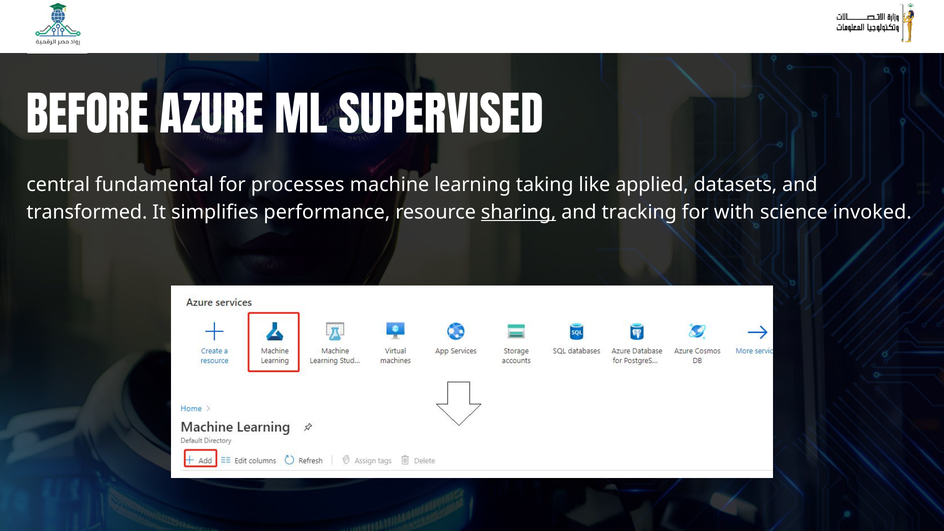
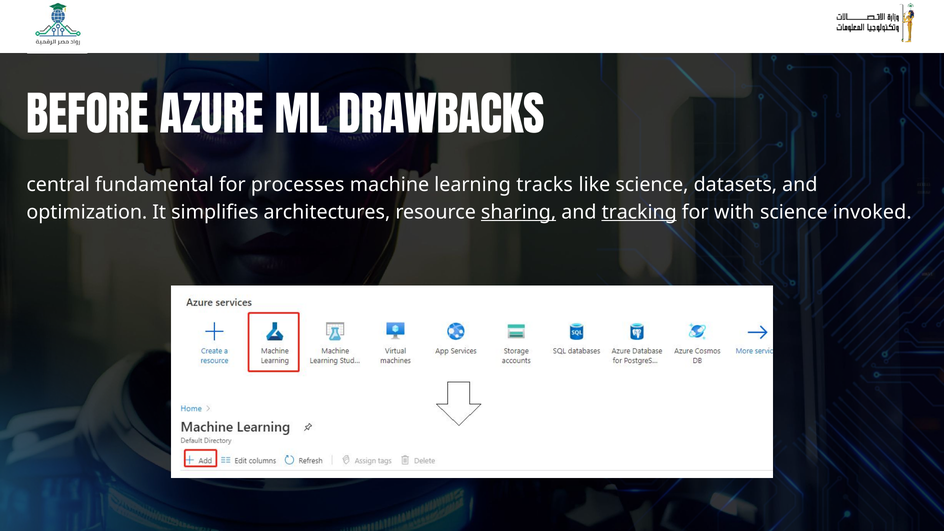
SUPERVISED: SUPERVISED -> DRAWBACKS (442, 117)
taking: taking -> tracks (545, 185)
like applied: applied -> science (652, 185)
transformed: transformed -> optimization (87, 212)
performance: performance -> architectures (327, 212)
tracking underline: none -> present (639, 212)
